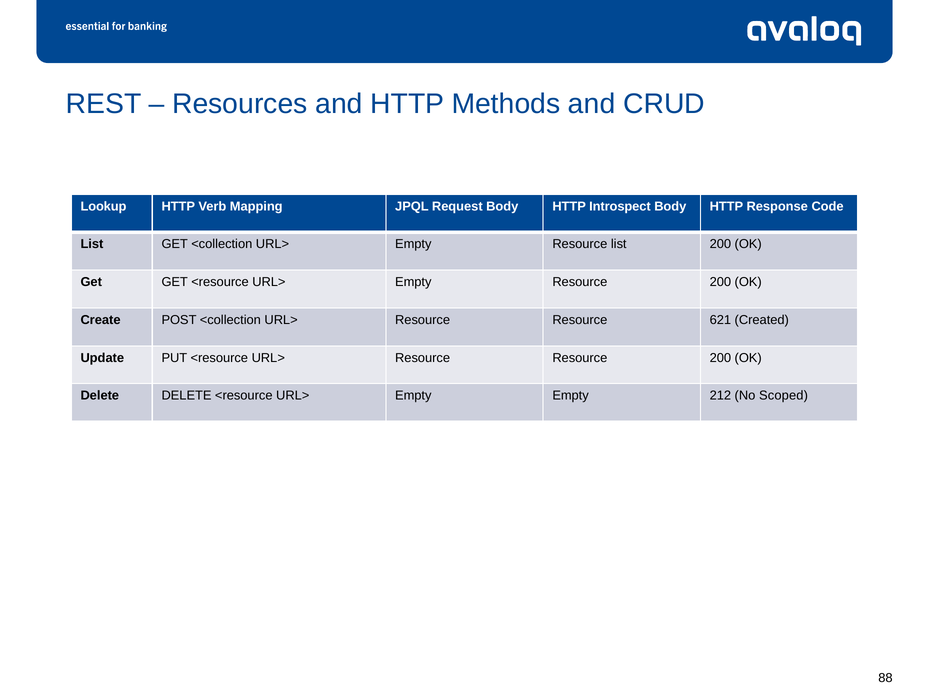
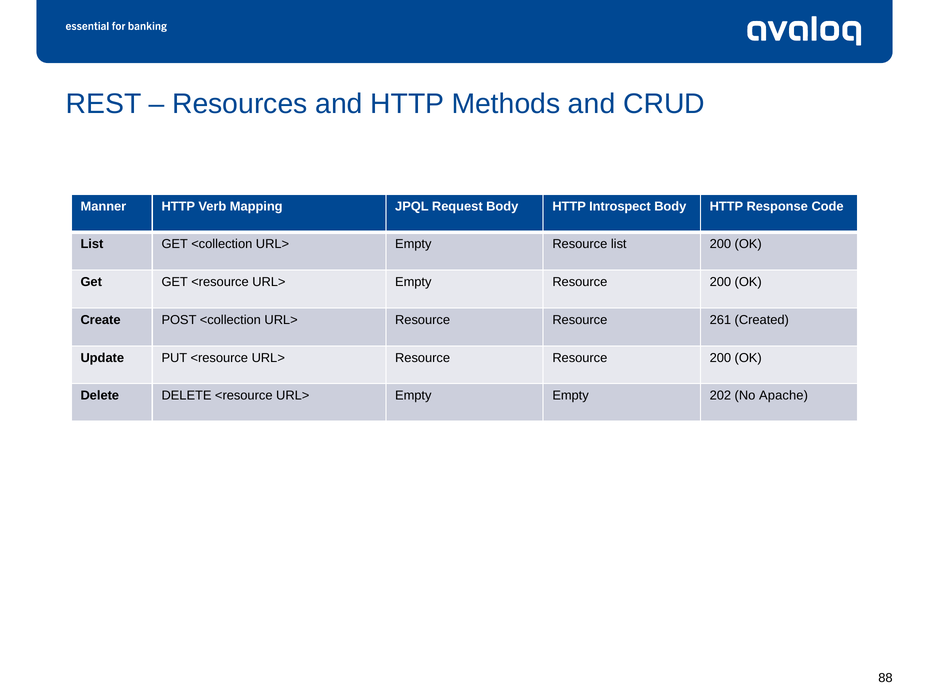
Lookup: Lookup -> Manner (103, 207)
621: 621 -> 261 (720, 320)
212: 212 -> 202 (720, 396)
Scoped: Scoped -> Apache (784, 396)
